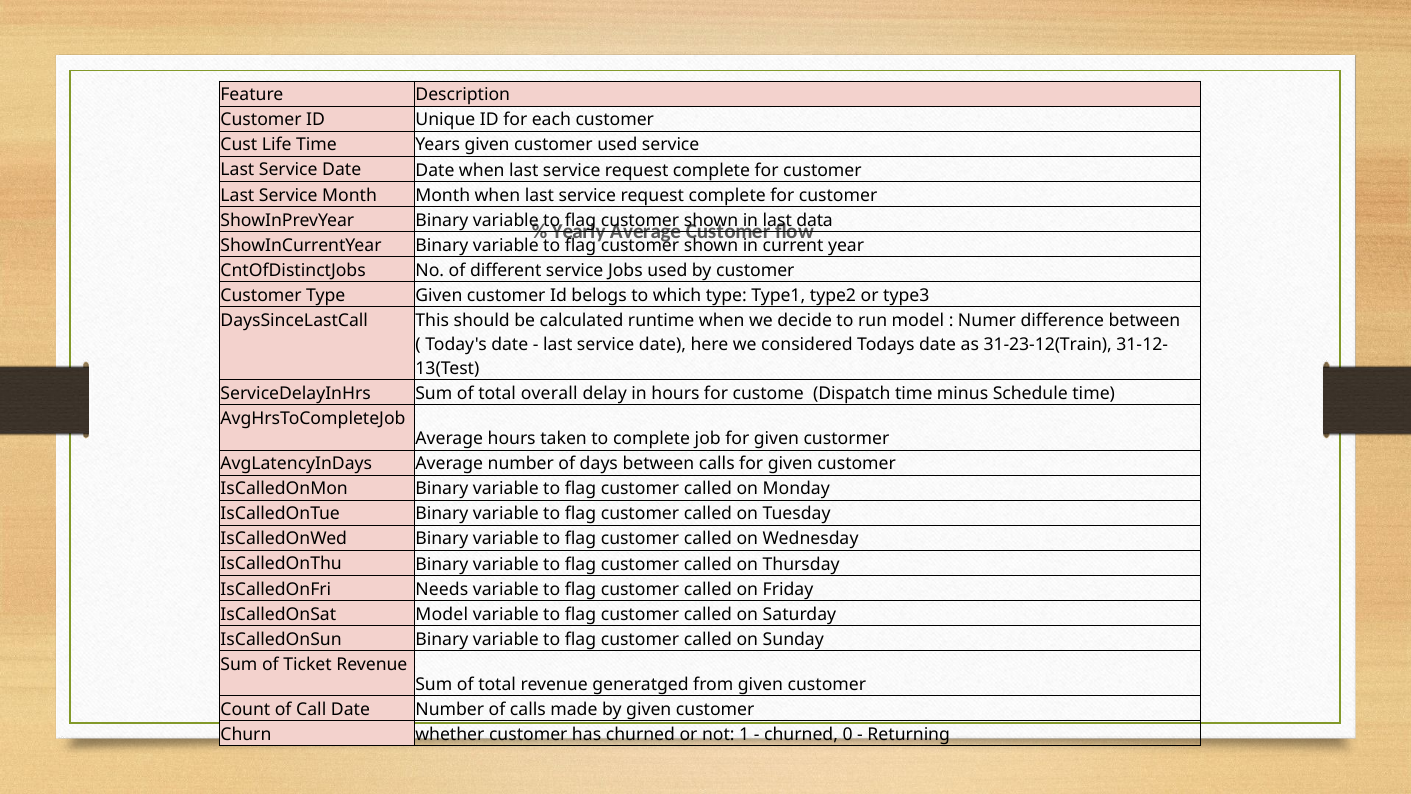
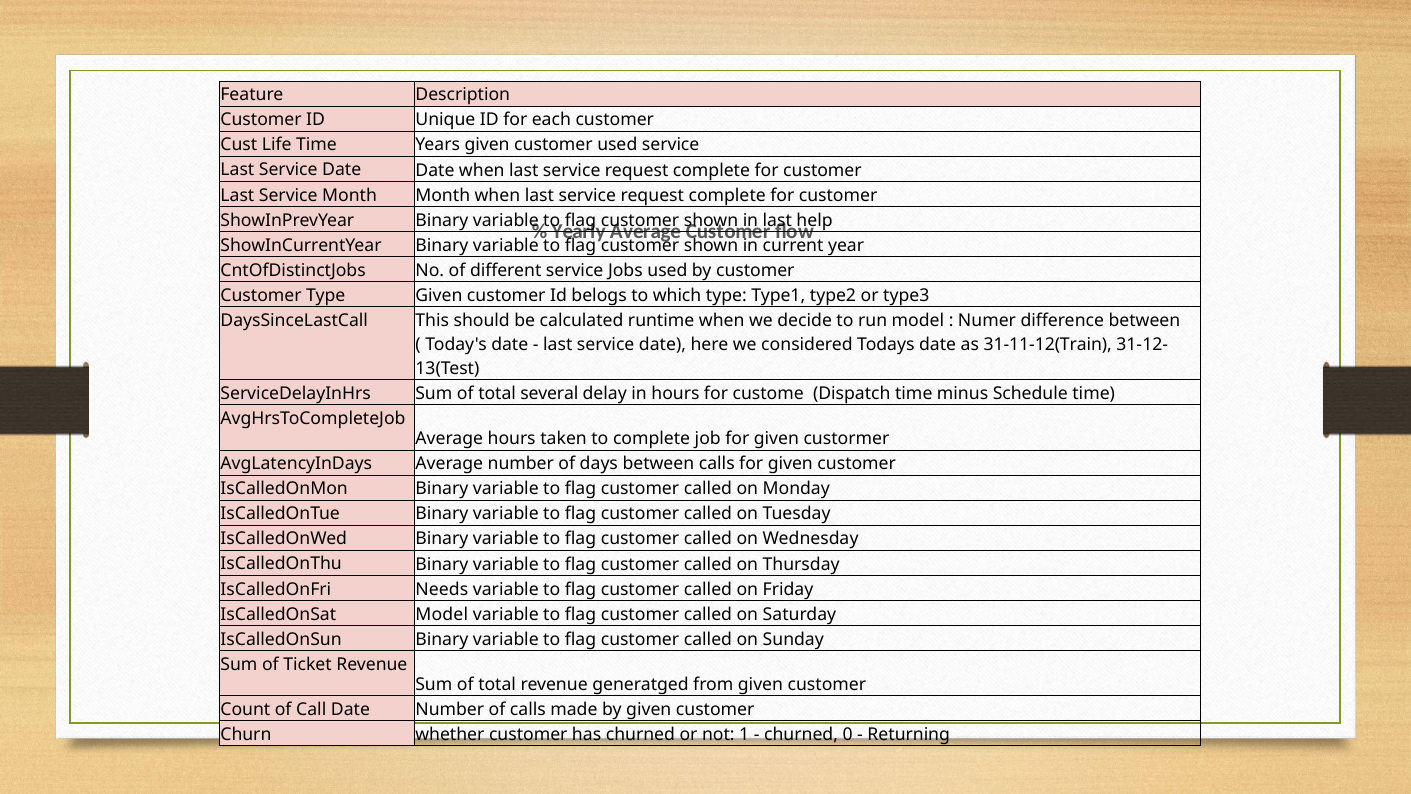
data: data -> help (815, 220)
31-23-12(Train: 31-23-12(Train -> 31-11-12(Train (1048, 344)
overall: overall -> several (549, 393)
